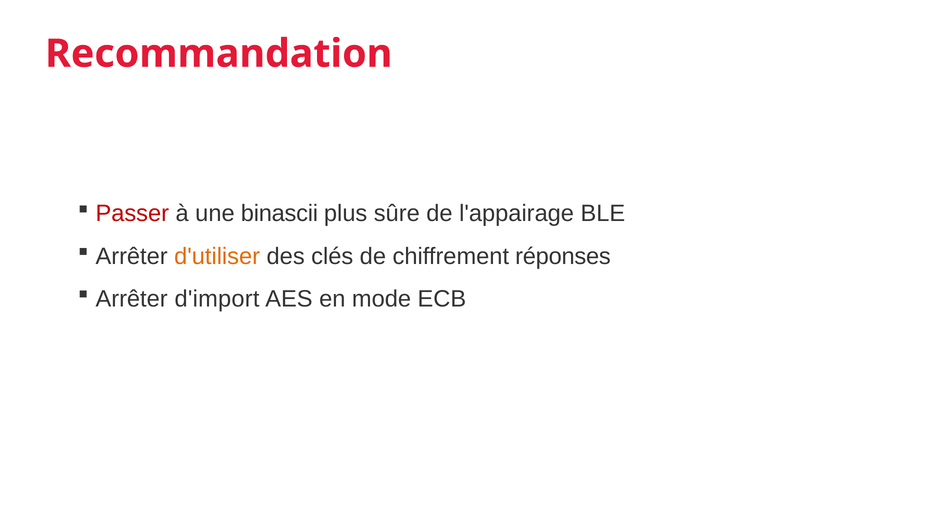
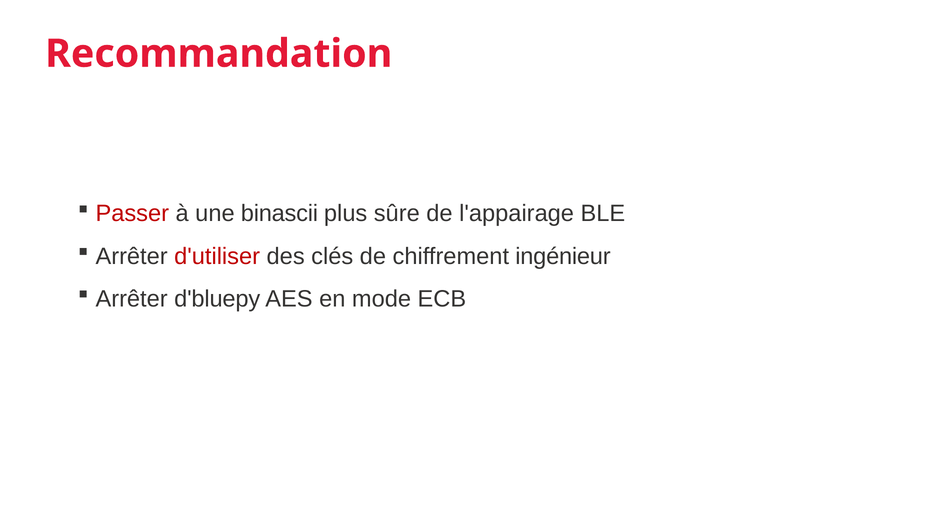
d'utiliser colour: orange -> red (217, 256)
réponses: réponses -> ingénieur (563, 256)
d'import: d'import -> d'bluepy (217, 299)
